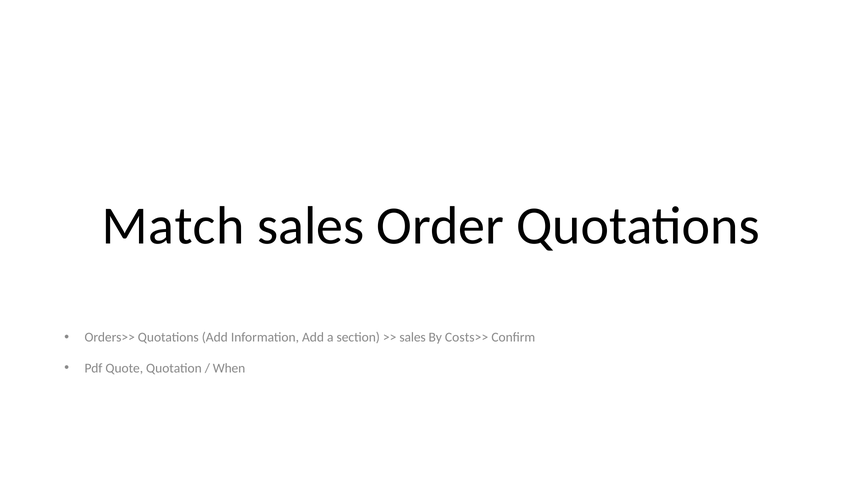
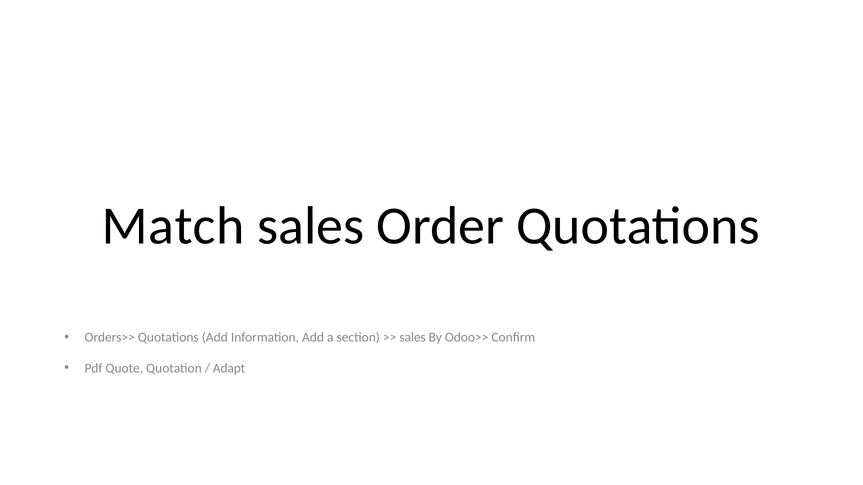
Costs>>: Costs>> -> Odoo>> (467, 338)
When: When -> Adapt (229, 369)
